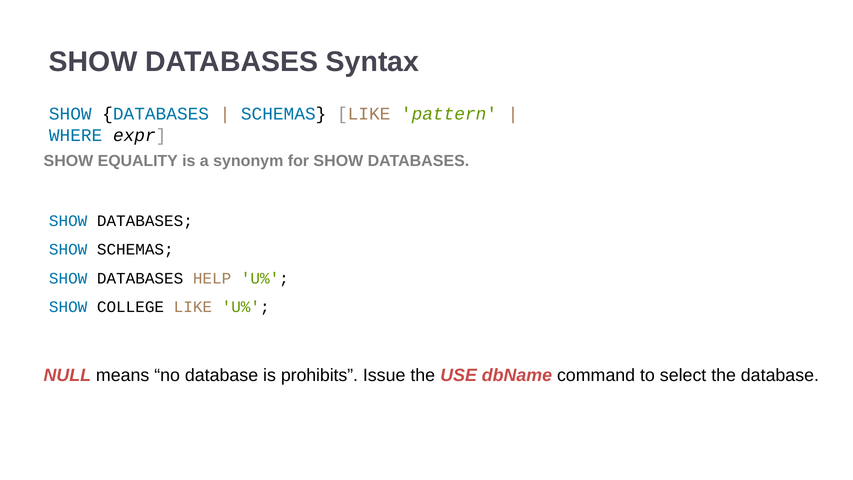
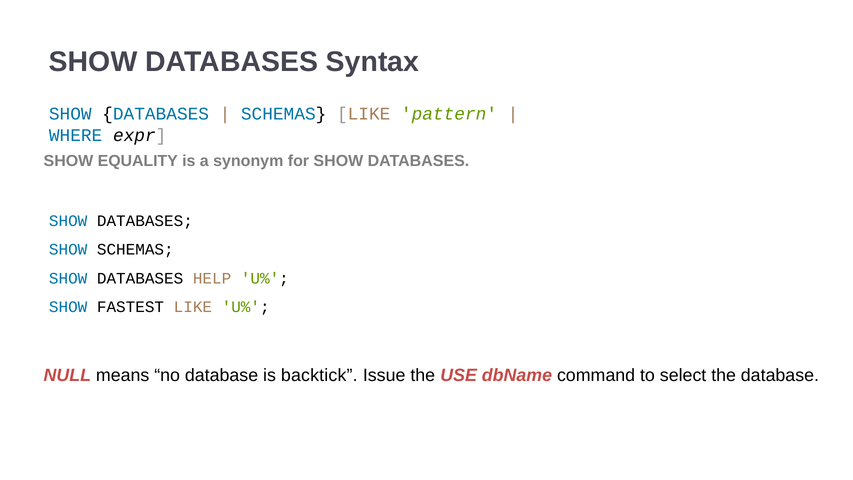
COLLEGE: COLLEGE -> FASTEST (131, 307)
prohibits: prohibits -> backtick (319, 375)
